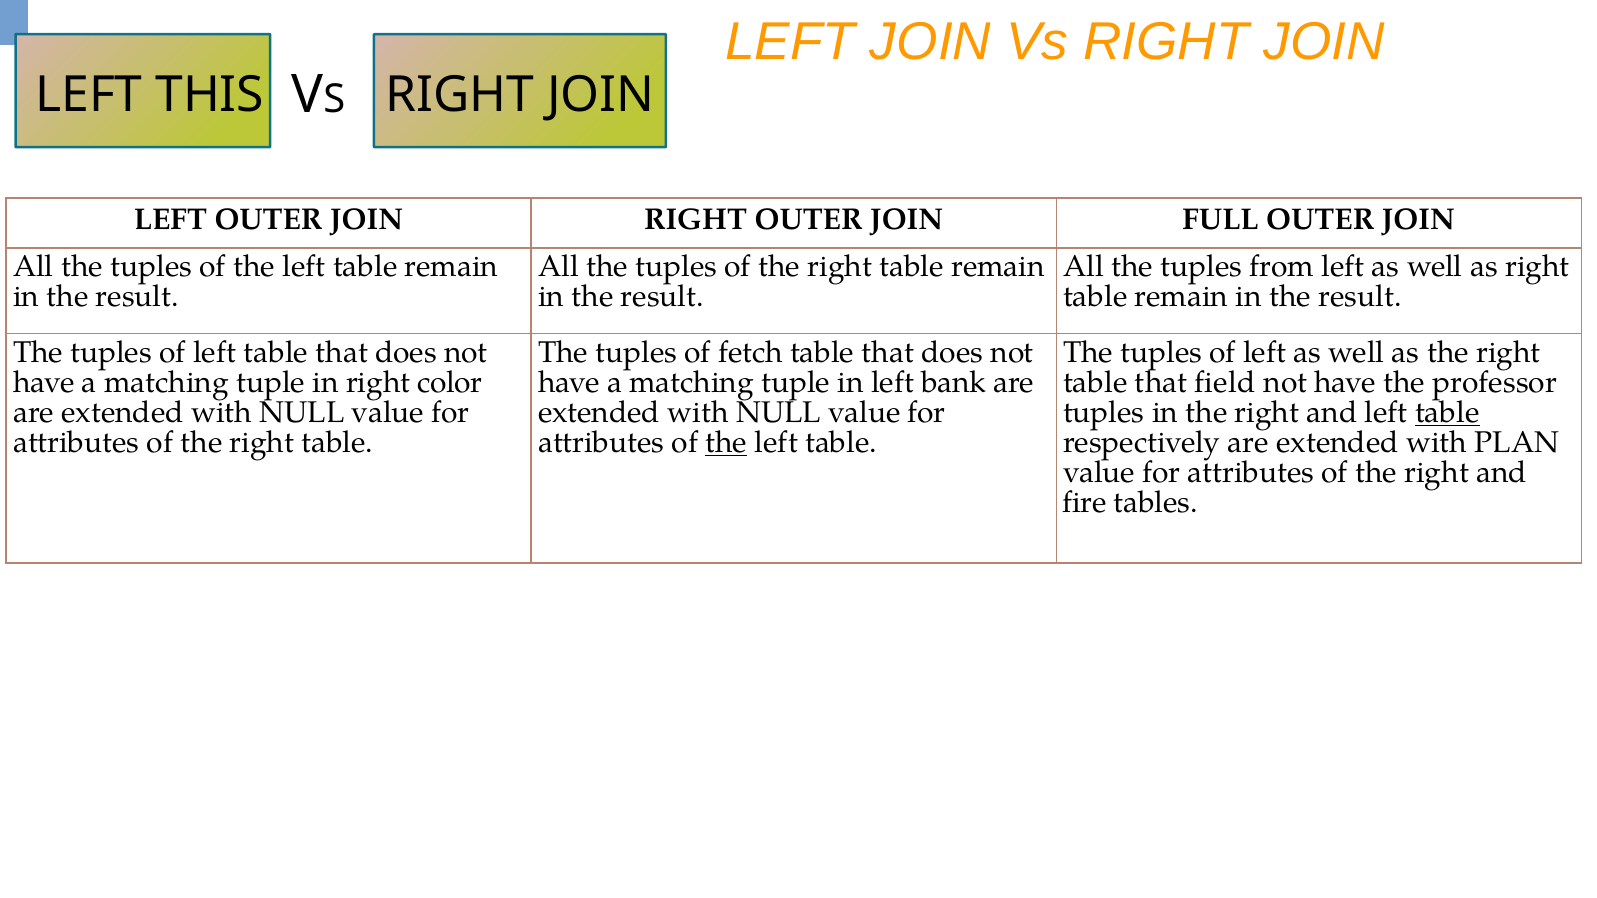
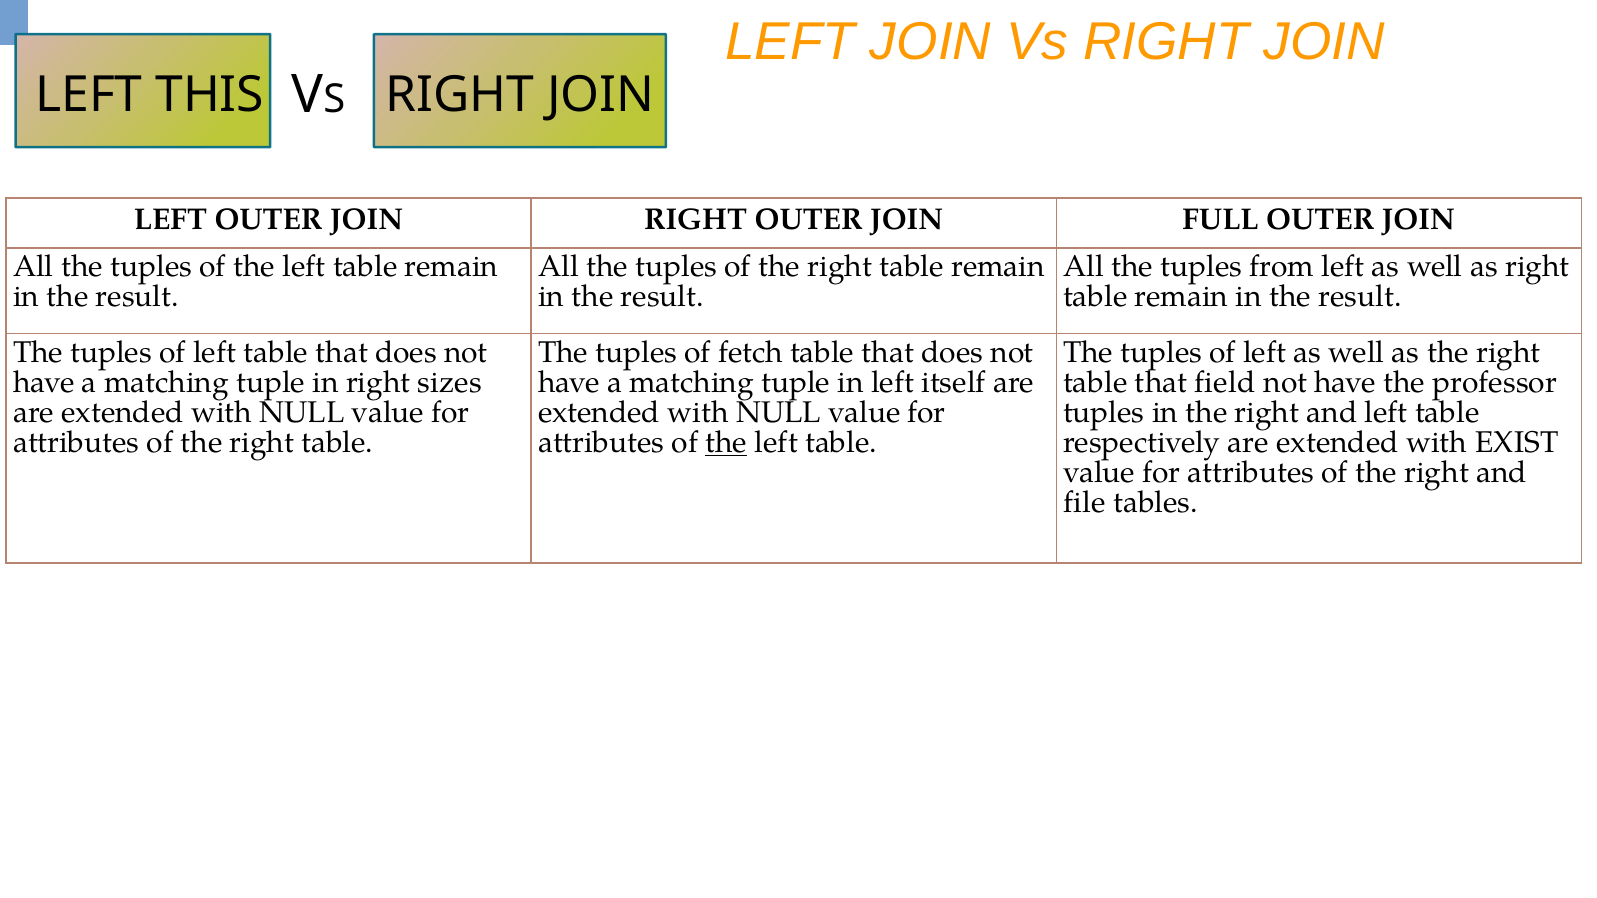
color: color -> sizes (450, 383)
bank: bank -> itself (954, 383)
table underline: present -> none (1447, 413)
PLAN: PLAN -> EXIST (1517, 443)
fire: fire -> file (1084, 503)
